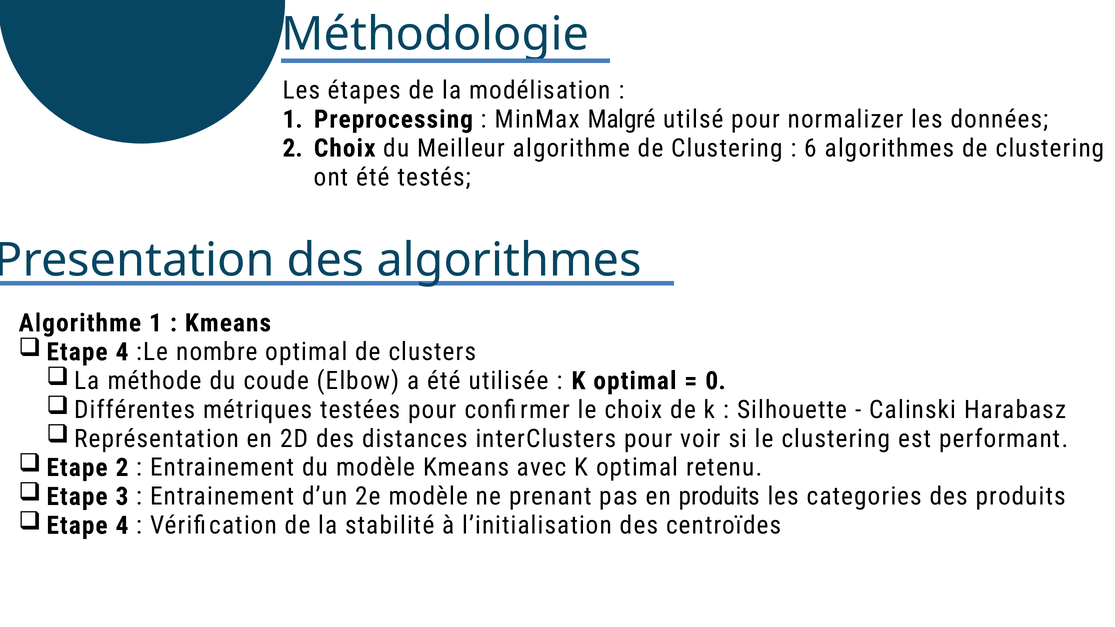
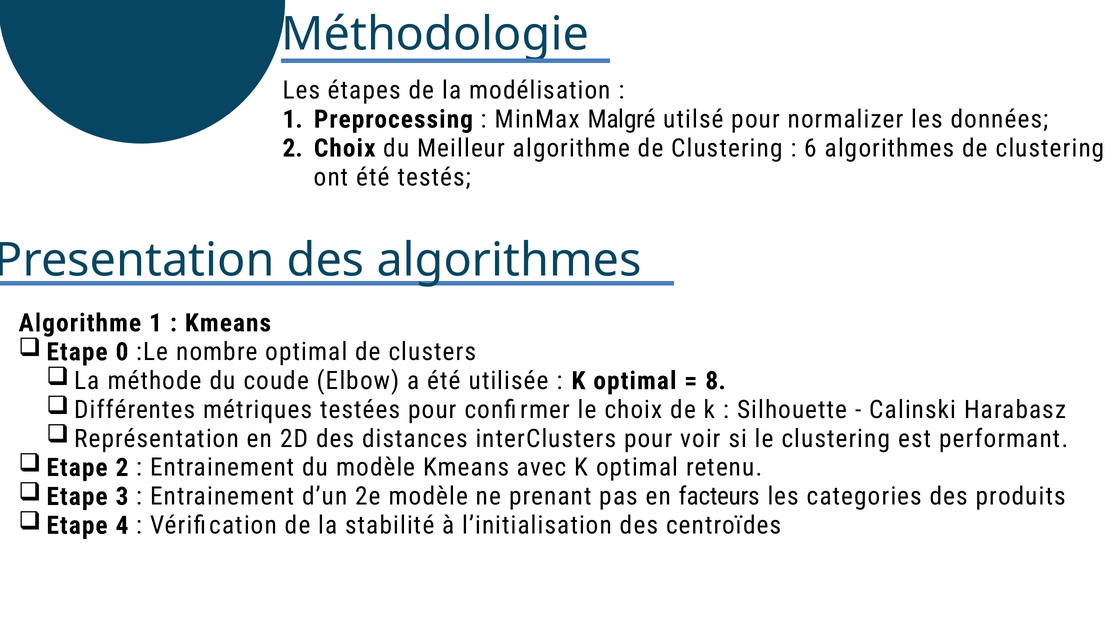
4: 4 -> 0 (122, 352)
0: 0 -> 8 (716, 381)
en produits: produits -> facteurs (719, 497)
